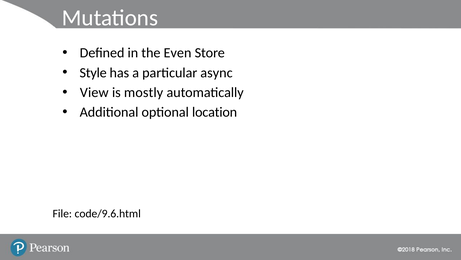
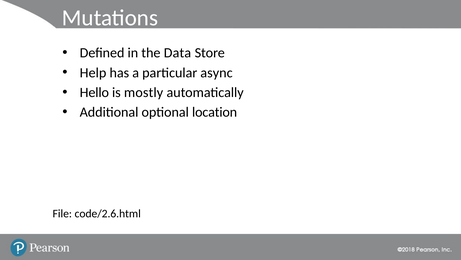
Even: Even -> Data (177, 53)
Style: Style -> Help (93, 73)
View: View -> Hello (94, 92)
code/9.6.html: code/9.6.html -> code/2.6.html (108, 213)
